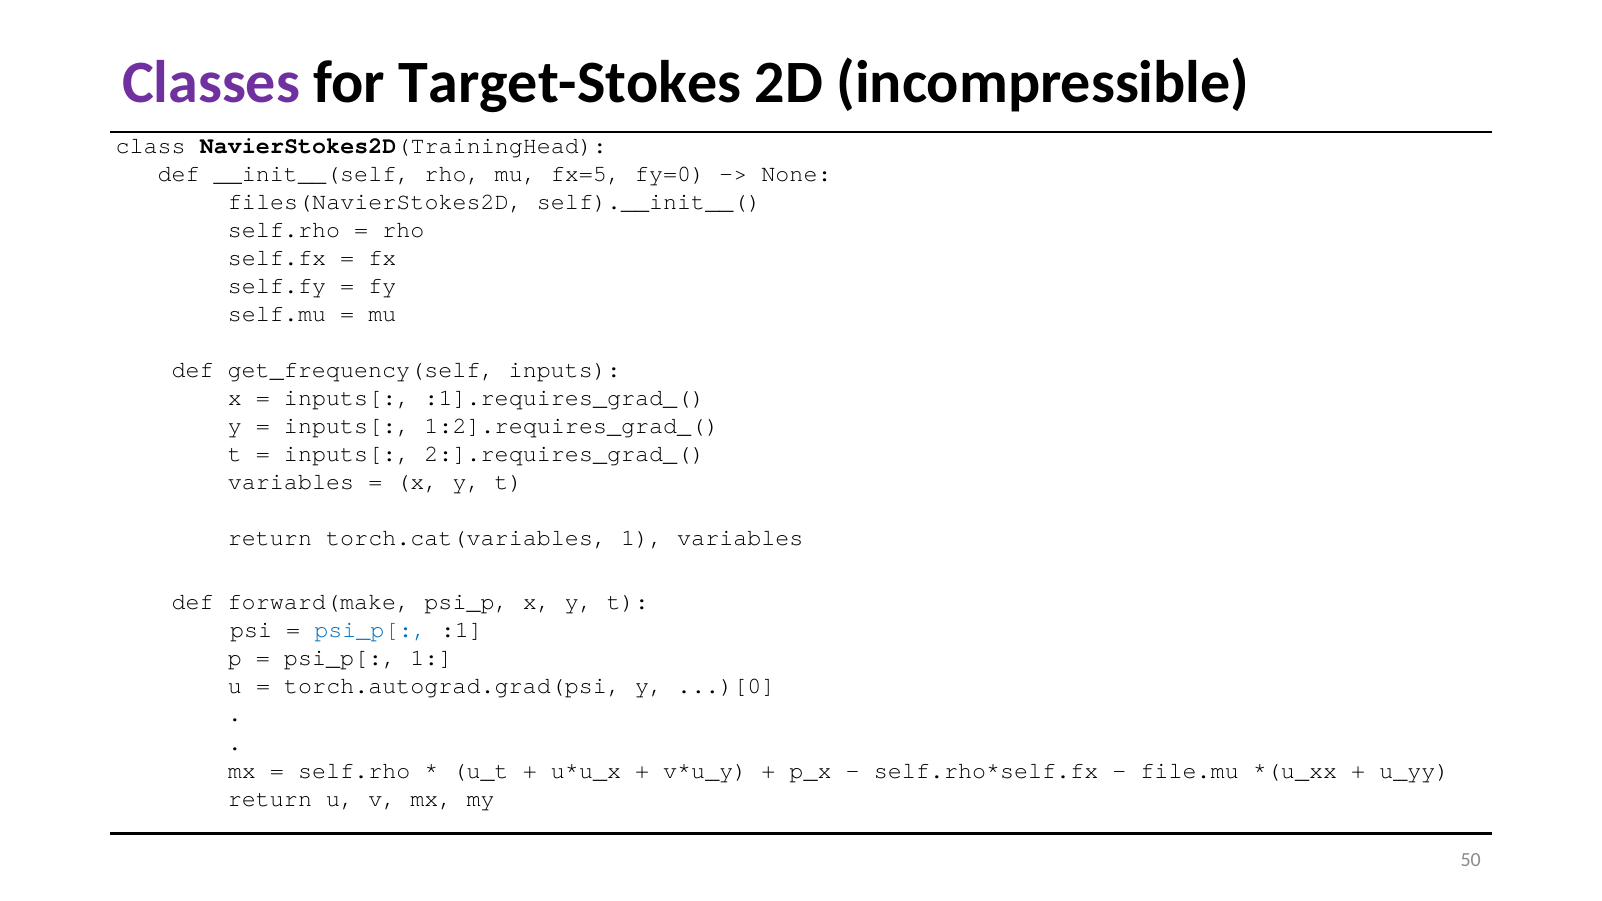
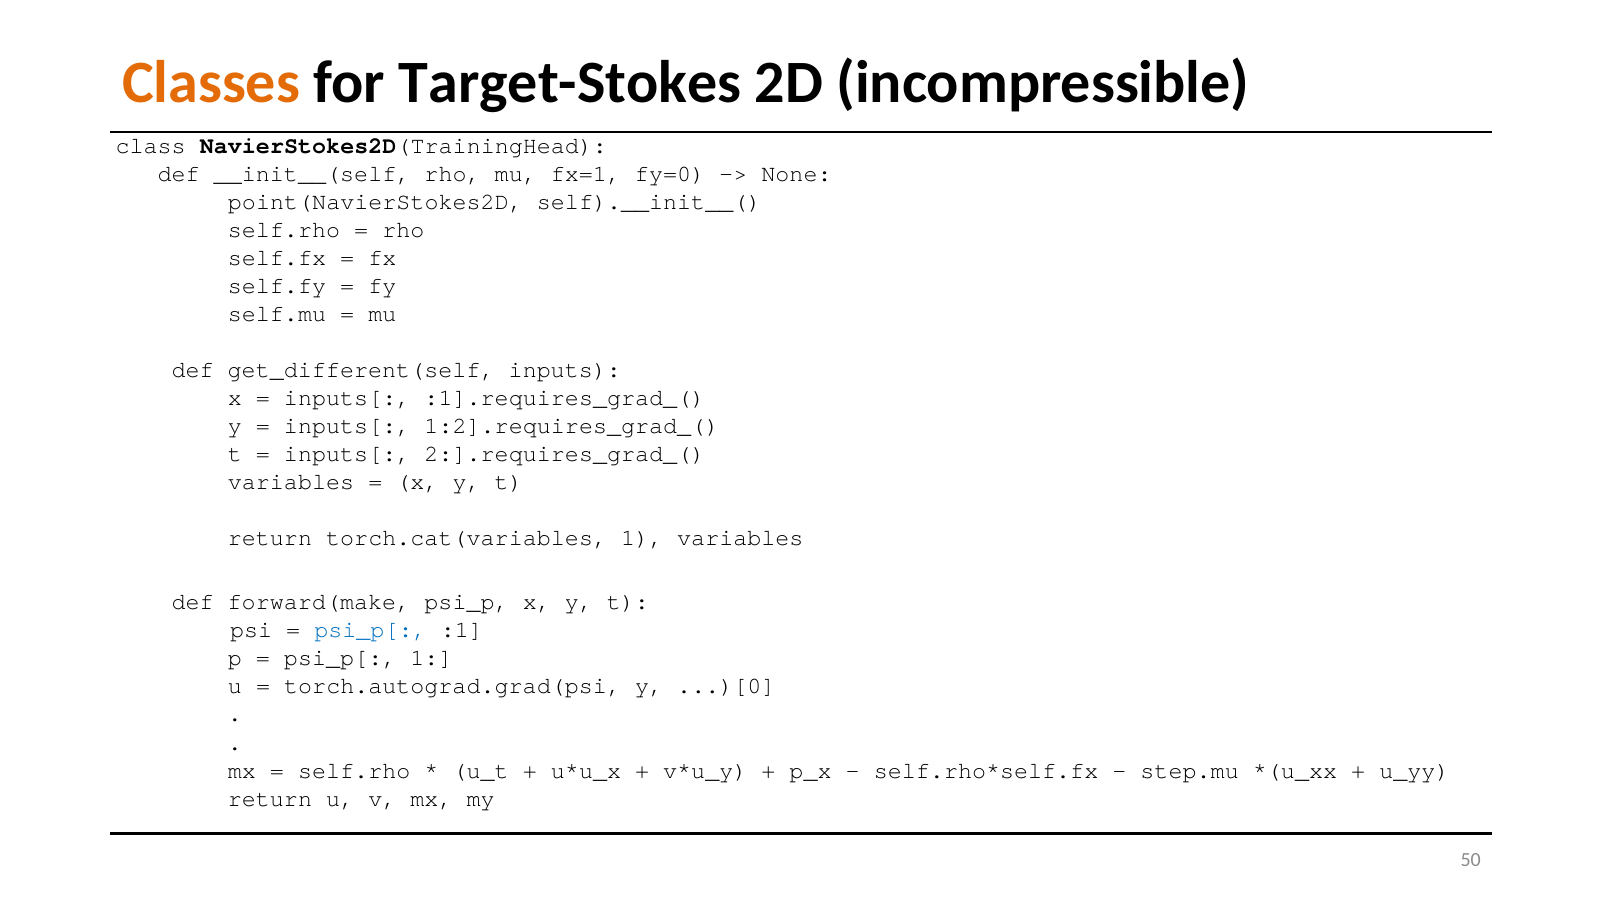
Classes colour: purple -> orange (211, 83)
fx=5: fx=5 -> fx=1 (586, 173)
files(NavierStokes2D: files(NavierStokes2D -> point(NavierStokes2D (375, 201)
get_frequency(self: get_frequency(self -> get_different(self (361, 370)
file.mu: file.mu -> step.mu (1190, 770)
